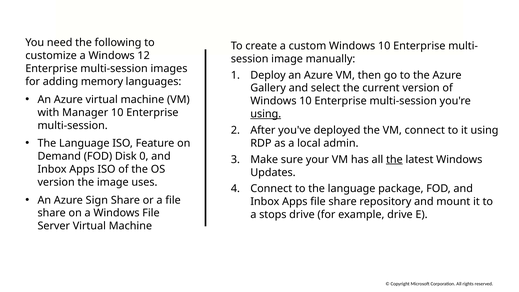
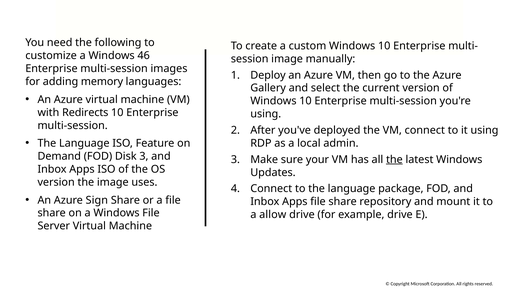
12: 12 -> 46 (144, 56)
Manager: Manager -> Redirects (85, 112)
using underline: present -> none (266, 114)
Disk 0: 0 -> 3 (144, 156)
stops: stops -> allow (273, 215)
